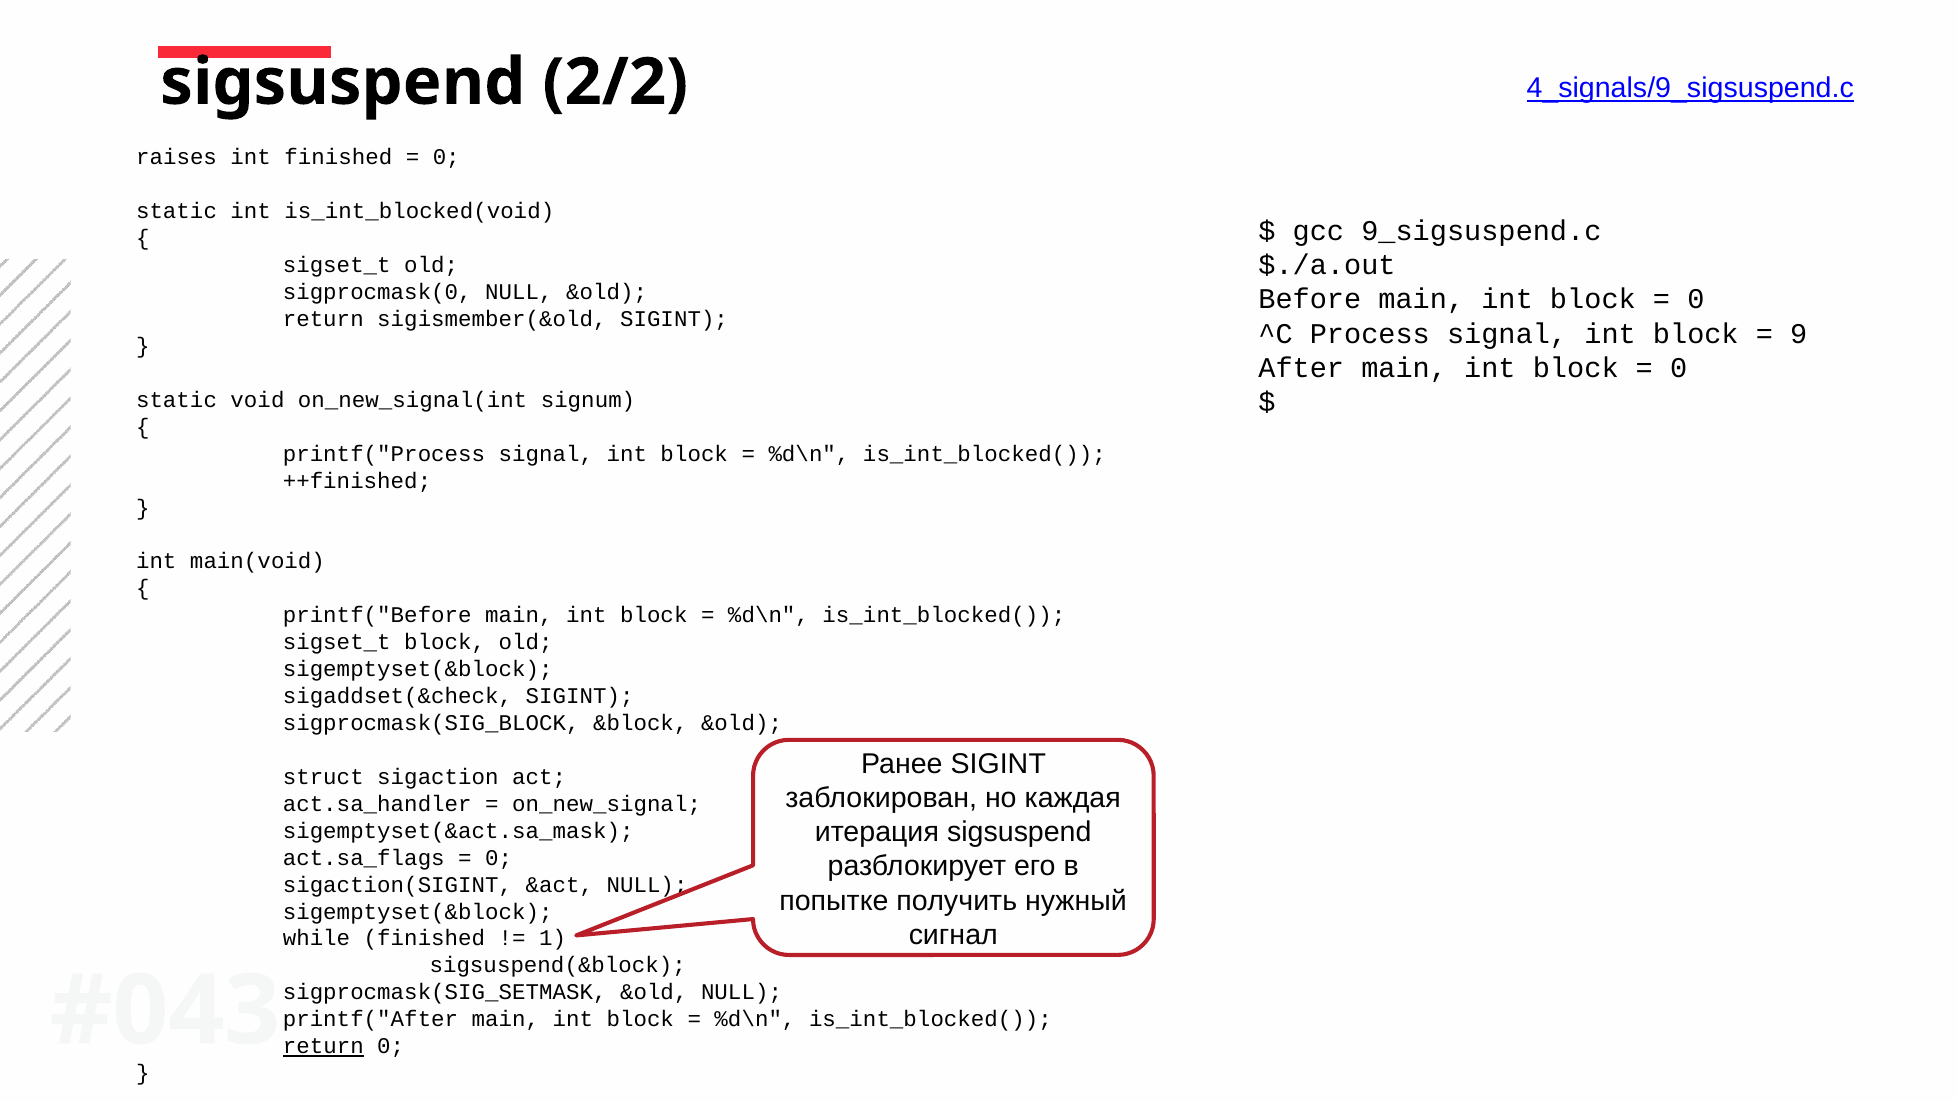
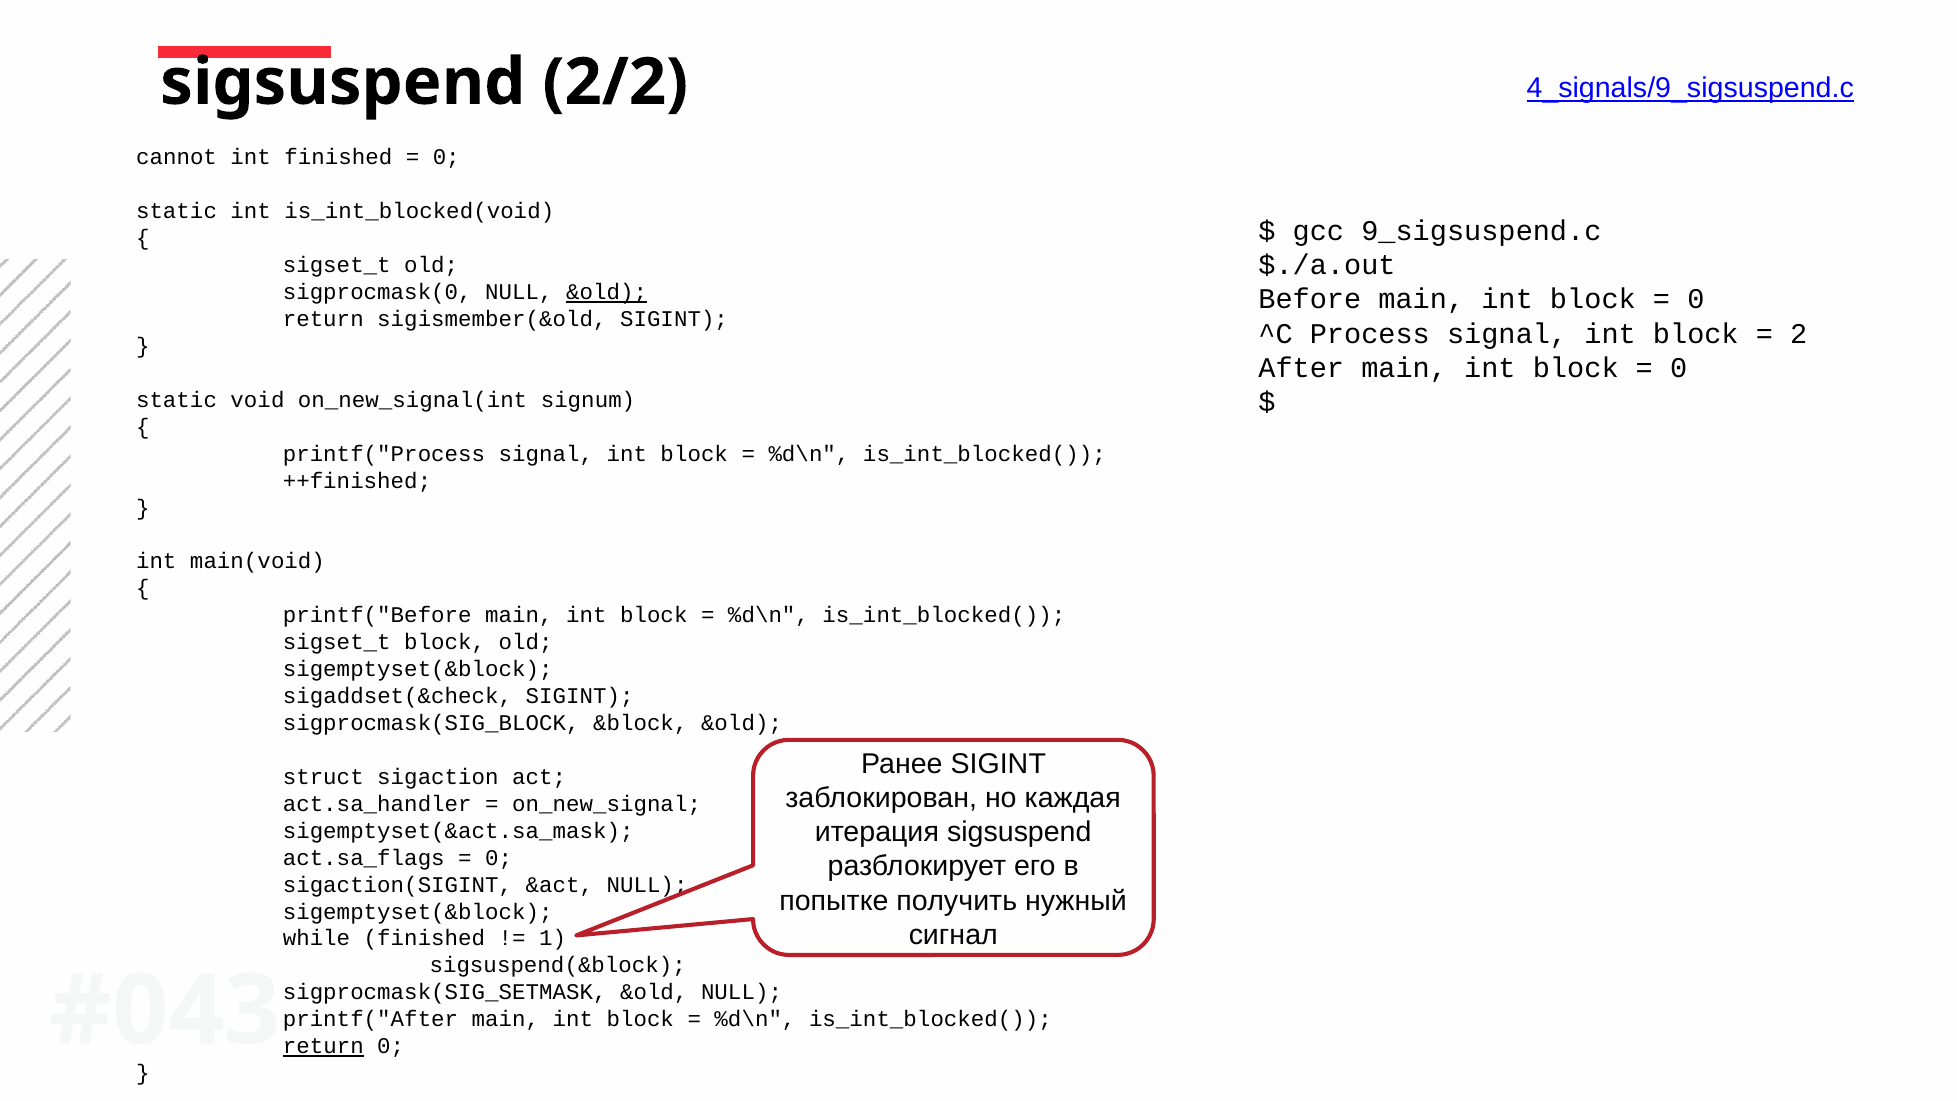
raises: raises -> cannot (177, 158)
&old underline: none -> present (607, 292)
9: 9 -> 2 (1799, 334)
